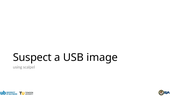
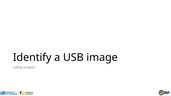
Suspect: Suspect -> Identify (32, 58)
